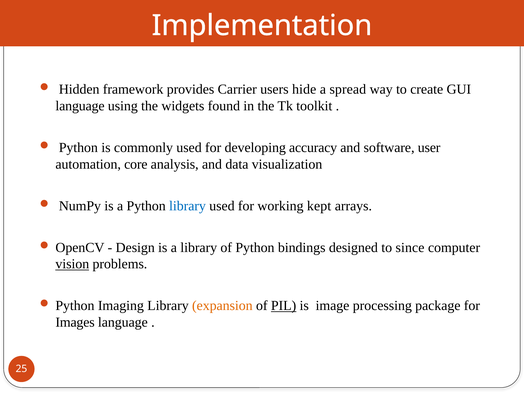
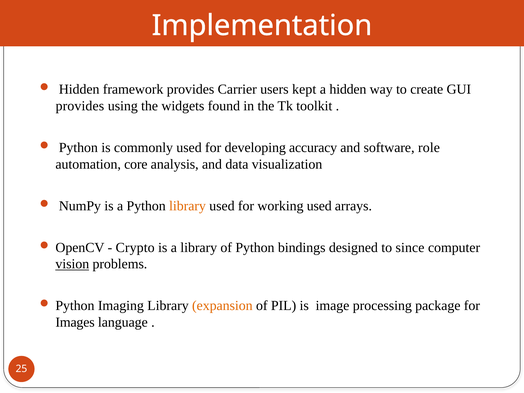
hide: hide -> kept (304, 89)
a spread: spread -> hidden (348, 89)
language: language -> provides (80, 106)
user: user -> role (429, 148)
library colour: blue -> orange (188, 206)
working kept: kept -> used (319, 206)
Design: Design -> Crypto (135, 247)
PIL underline: present -> none (284, 306)
